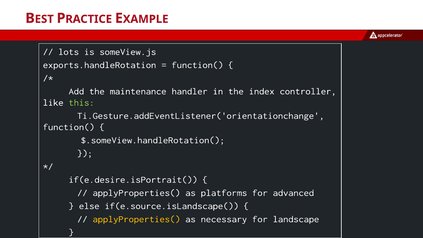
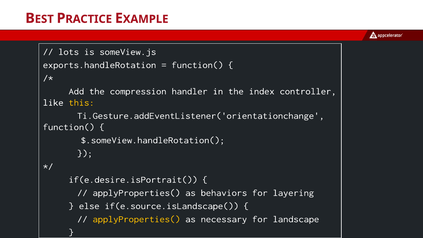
maintenance: maintenance -> compression (138, 91)
this colour: light green -> yellow (82, 103)
platforms: platforms -> behaviors (224, 193)
advanced: advanced -> layering (293, 193)
